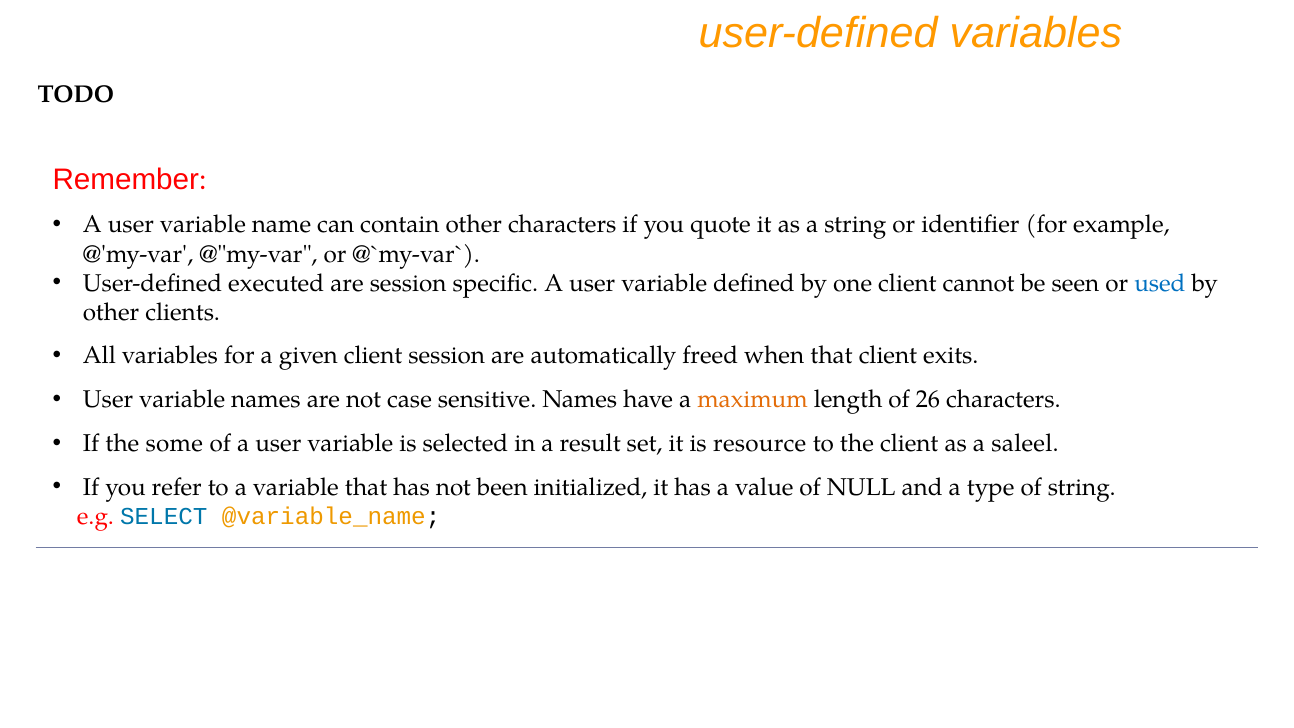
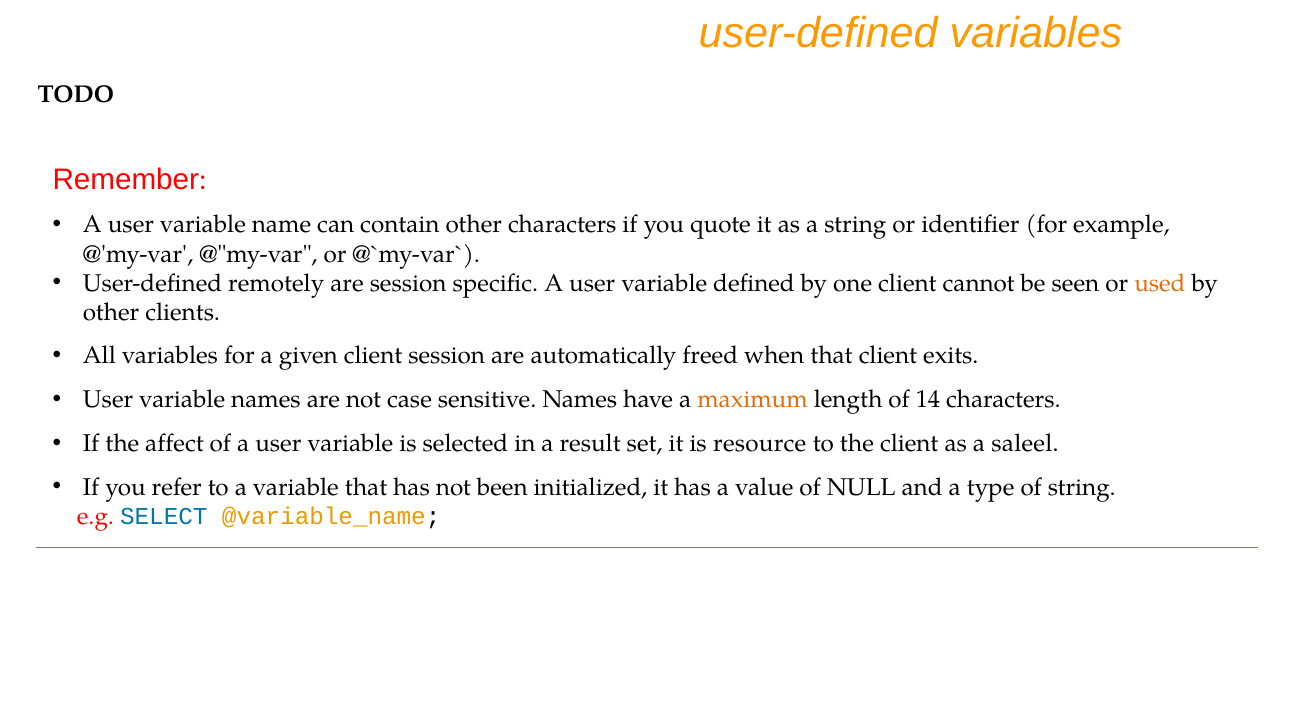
executed: executed -> remotely (276, 283)
used colour: blue -> orange (1160, 283)
26: 26 -> 14 (928, 400)
some: some -> affect (174, 443)
